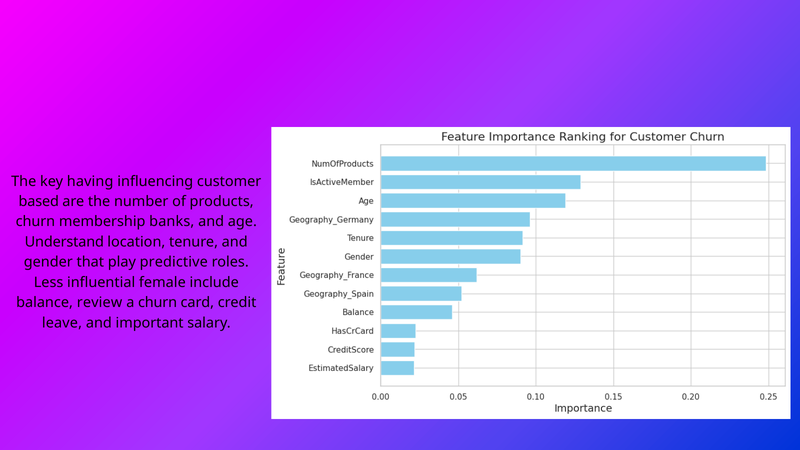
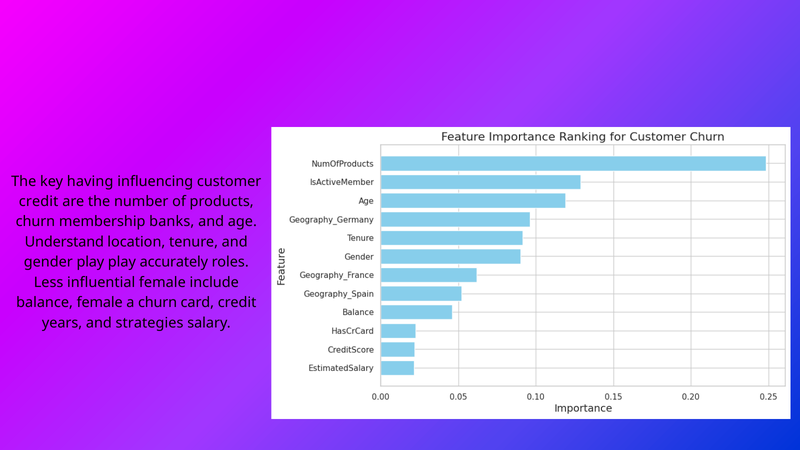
based: based -> credit (39, 201)
gender that: that -> play (90, 262)
predictive: predictive -> accurately (174, 262)
balance review: review -> female (100, 303)
leave: leave -> years (62, 323)
important: important -> strategies (150, 323)
